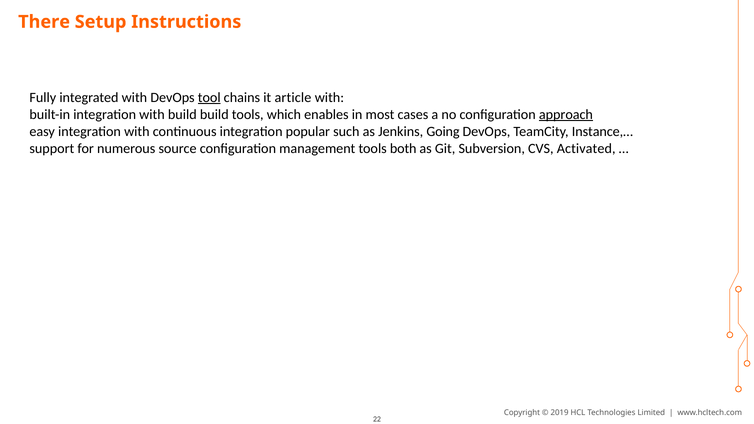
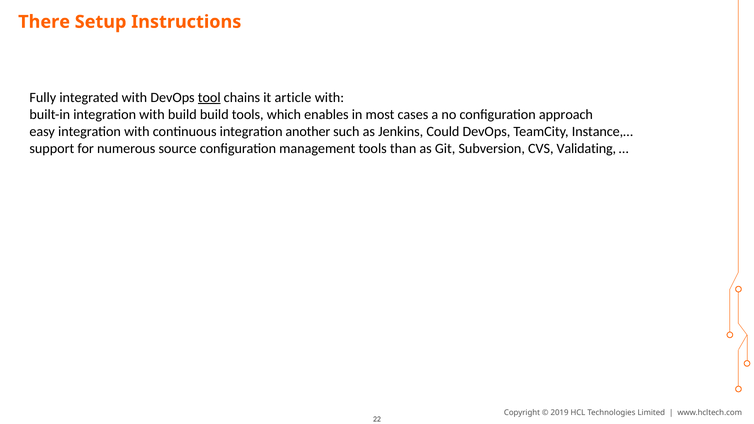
approach underline: present -> none (566, 115)
popular: popular -> another (308, 132)
Going: Going -> Could (443, 132)
both: both -> than (403, 149)
Activated: Activated -> Validating (586, 149)
